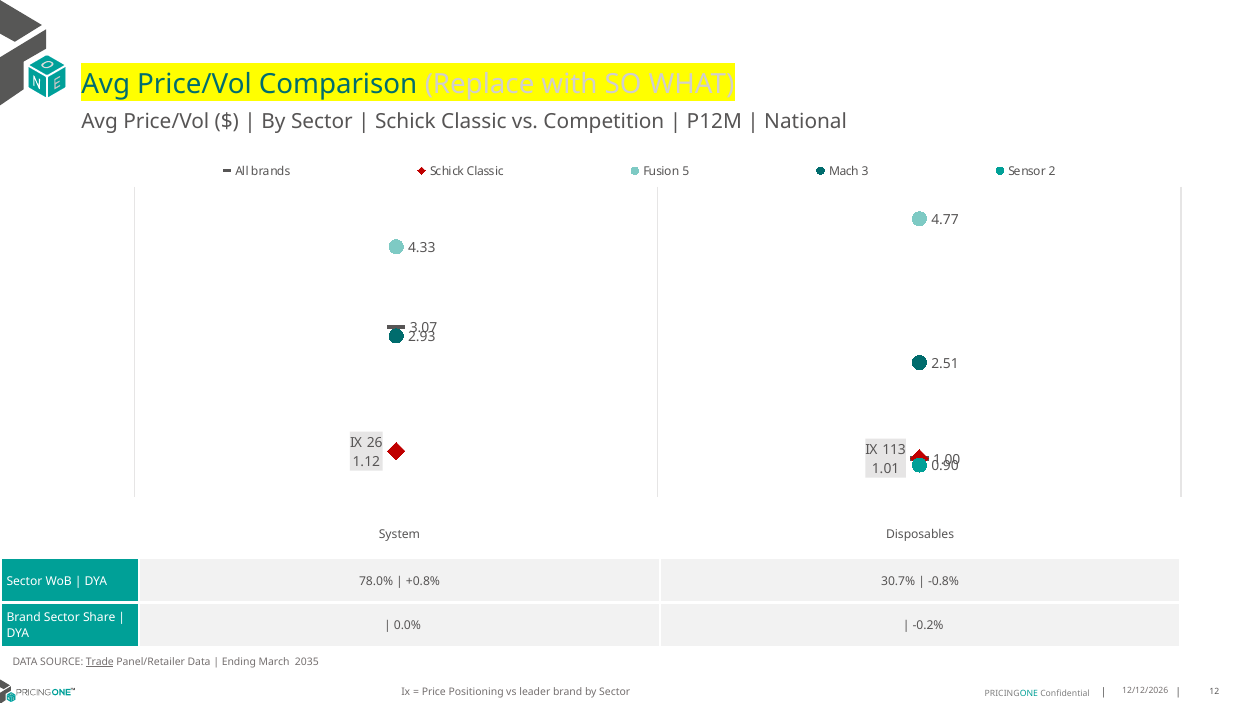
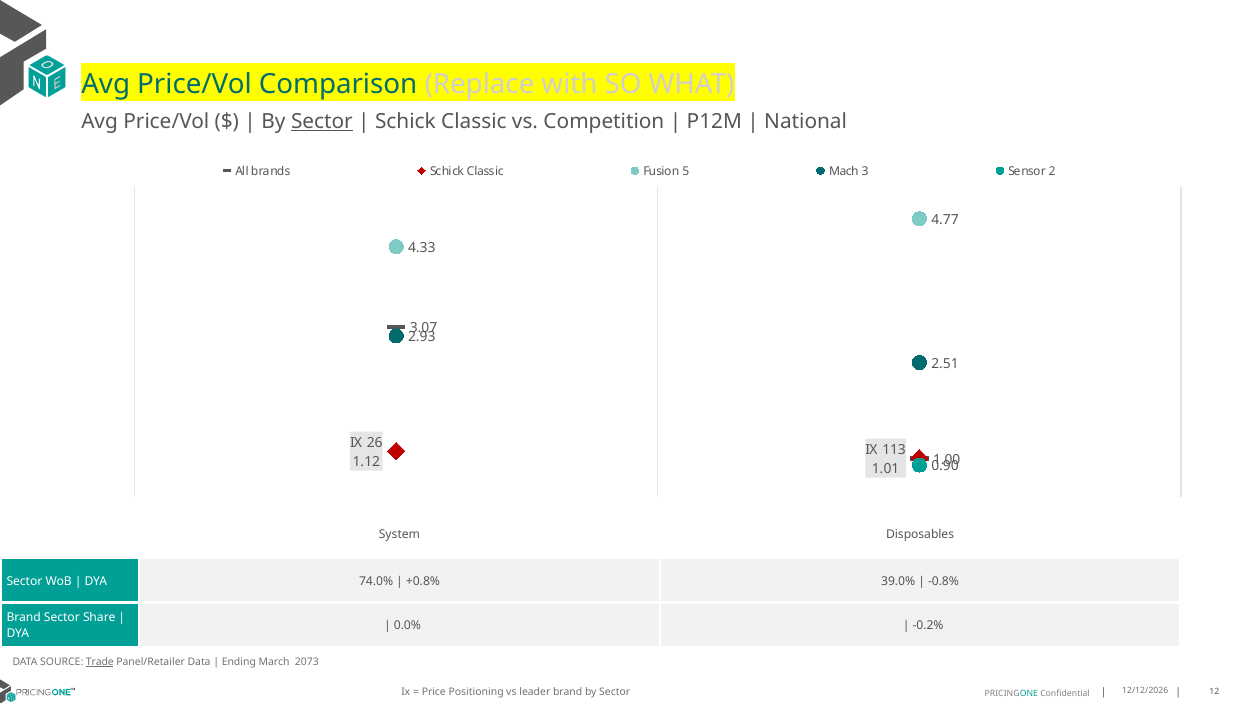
Sector underline: none -> present (322, 122)
78.0%: 78.0% -> 74.0% (376, 581)
30.7%: 30.7% -> 39.0% (898, 581)
2035: 2035 -> 2073 (307, 662)
